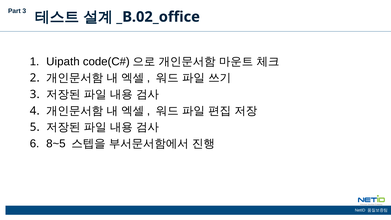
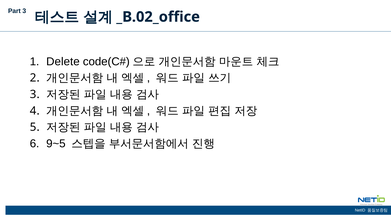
Uipath: Uipath -> Delete (63, 62)
8~5: 8~5 -> 9~5 (56, 144)
